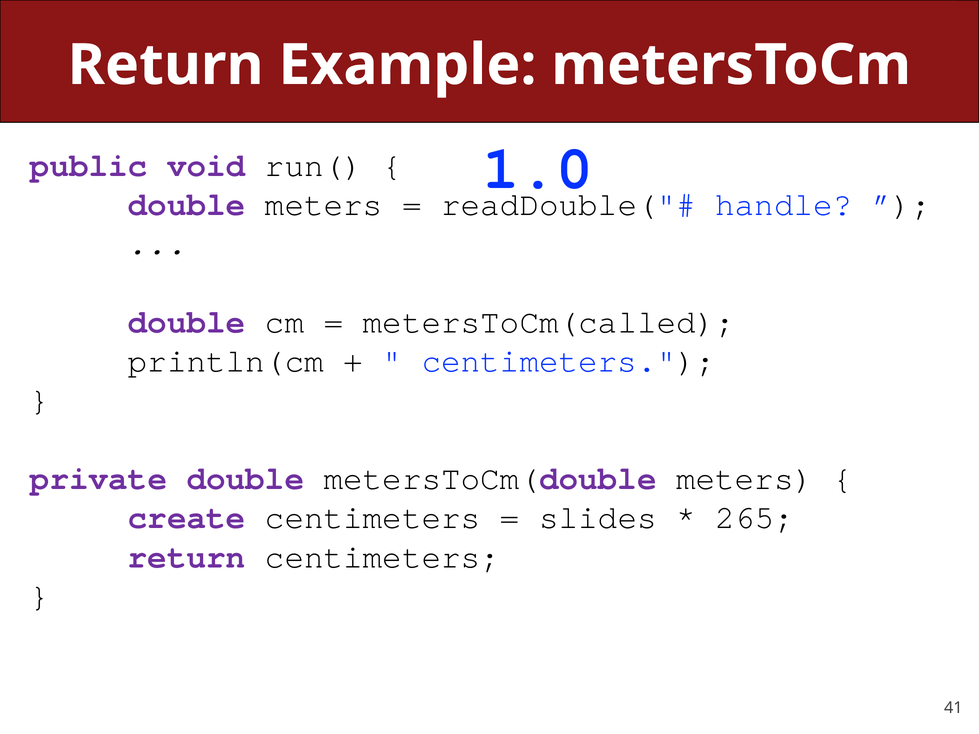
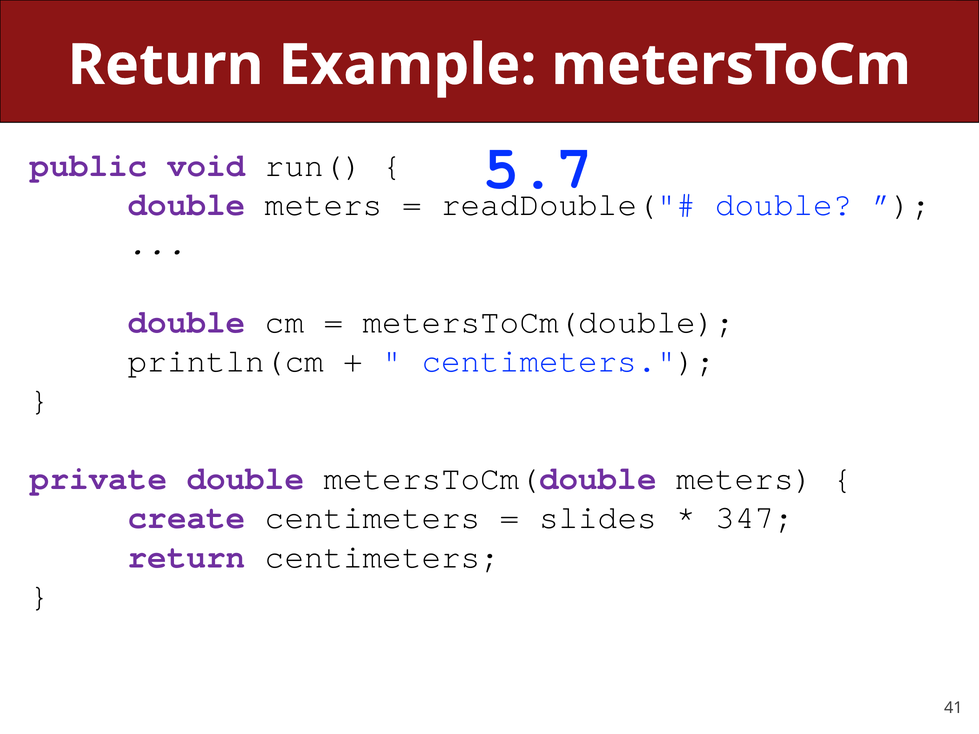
1.0: 1.0 -> 5.7 (538, 168)
handle: handle -> double (784, 204)
metersToCm(called: metersToCm(called -> metersToCm(double (549, 322)
265: 265 -> 347 (755, 518)
